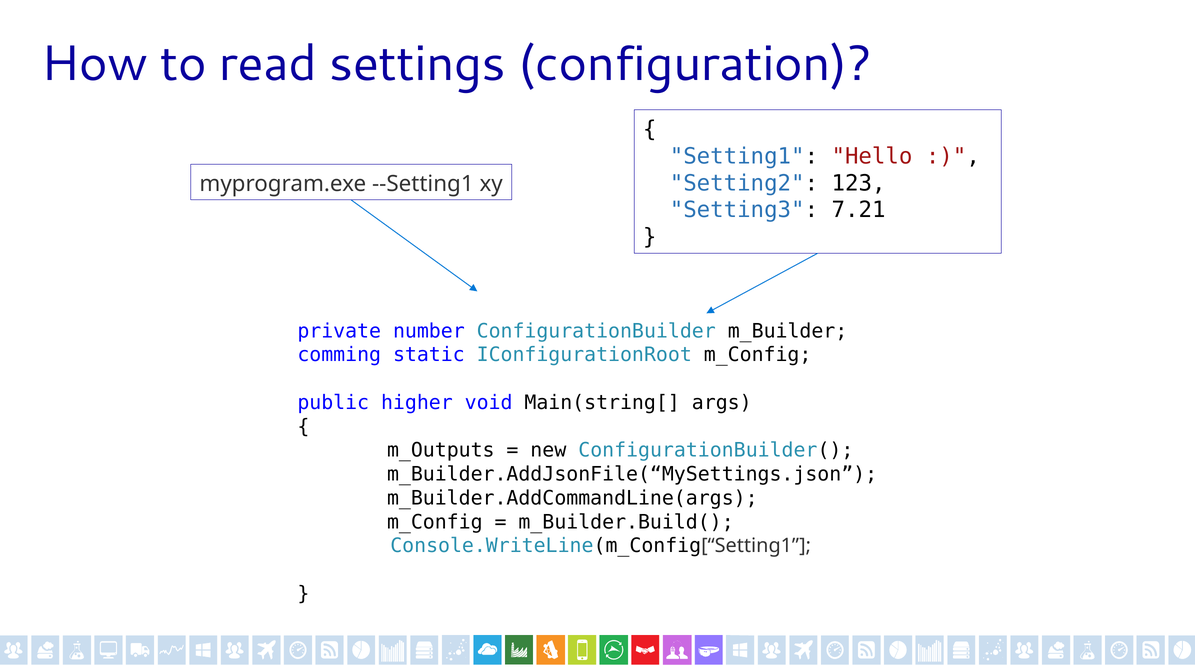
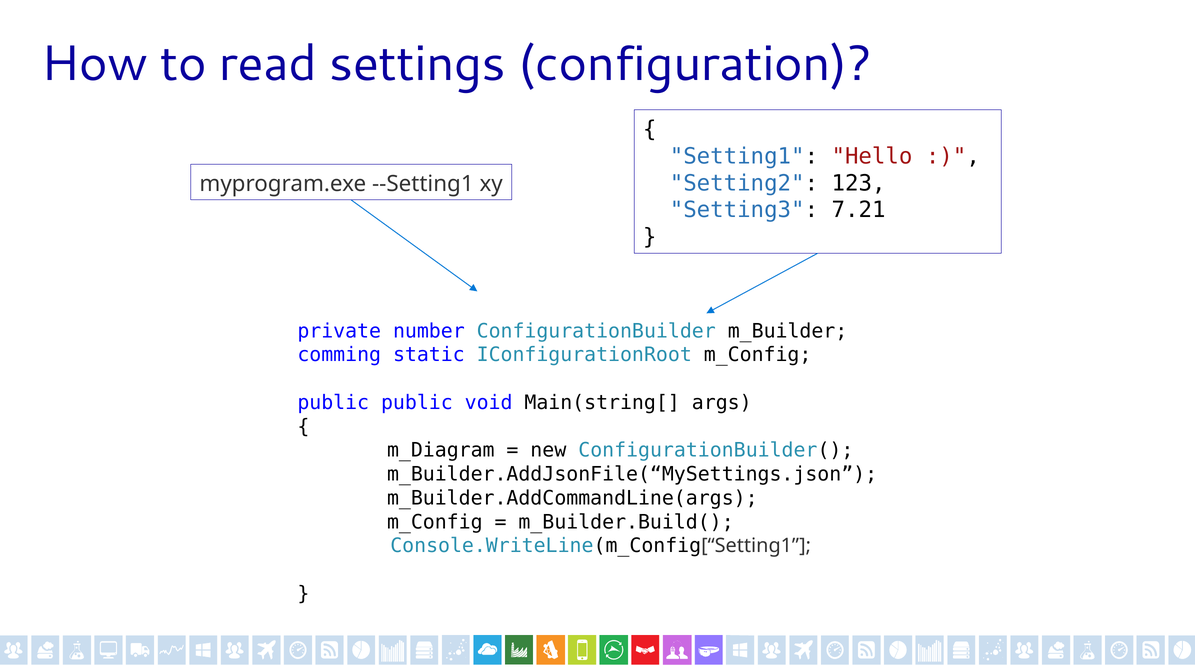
public higher: higher -> public (417, 403)
m_Outputs: m_Outputs -> m_Diagram (441, 451)
